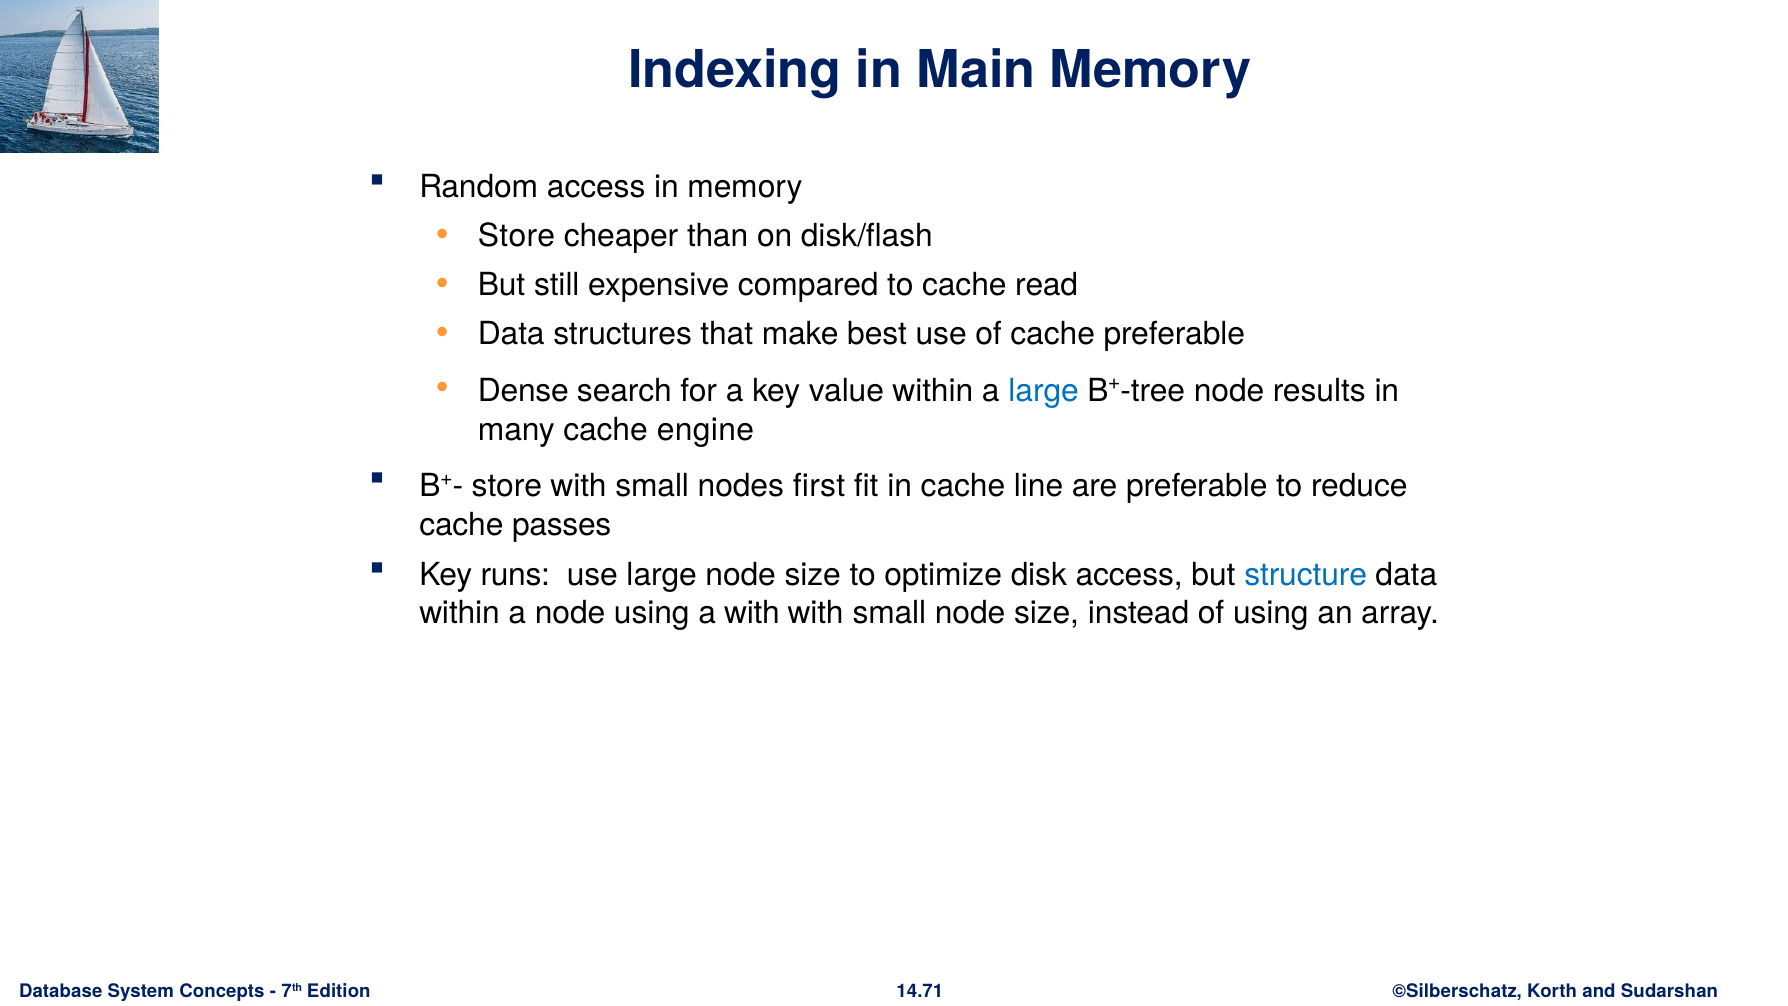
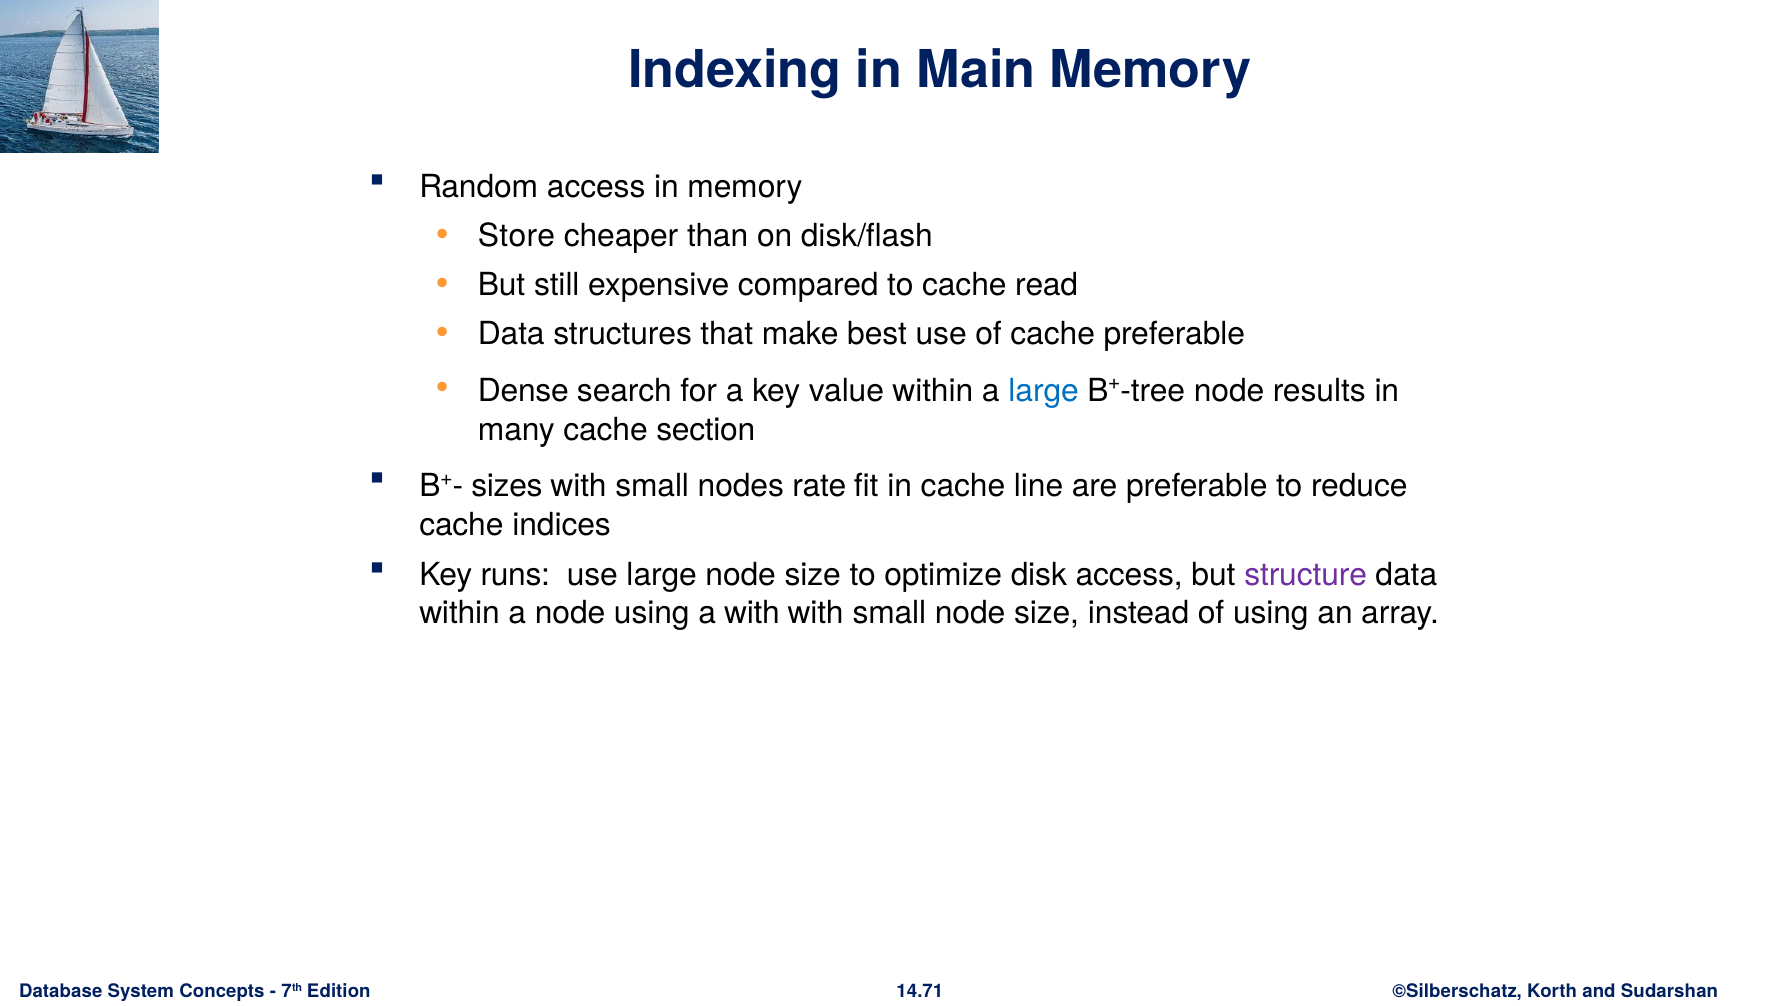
engine: engine -> section (706, 430)
B+- store: store -> sizes (507, 486)
first: first -> rate (819, 486)
passes: passes -> indices (562, 525)
structure colour: blue -> purple (1306, 574)
